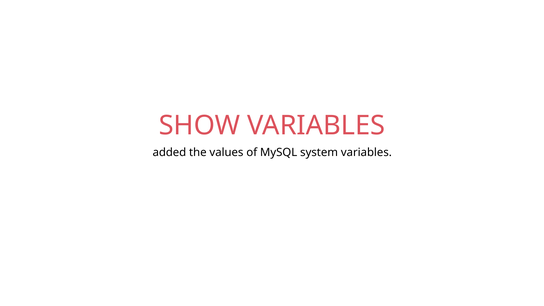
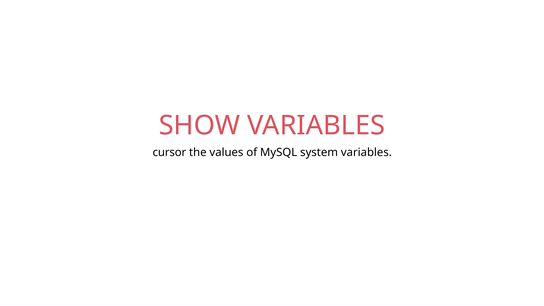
added: added -> cursor (169, 152)
